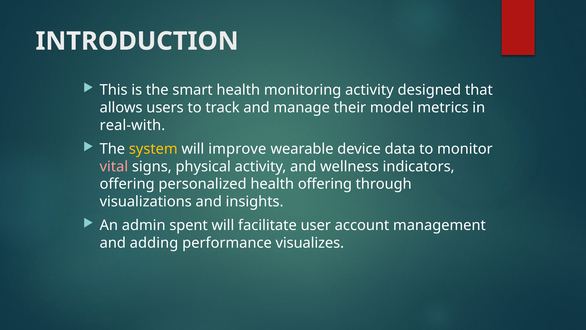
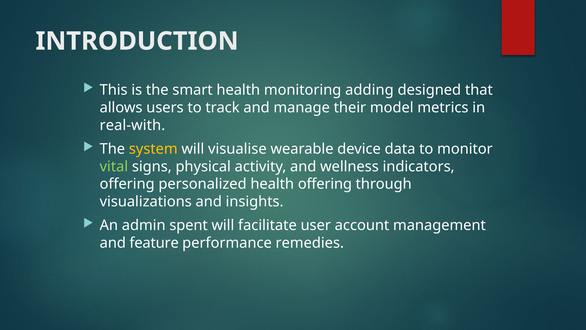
monitoring activity: activity -> adding (369, 90)
improve: improve -> visualise (237, 149)
vital colour: pink -> light green (114, 166)
adding: adding -> feature (154, 243)
visualizes: visualizes -> remedies (310, 243)
